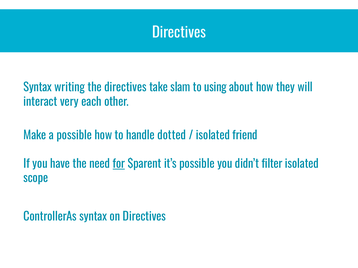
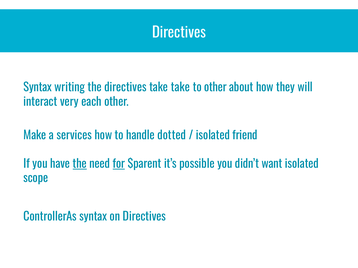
take slam: slam -> take (180, 88)
to using: using -> other (215, 88)
a possible: possible -> services (74, 136)
the underline: none -> present (80, 164)
filter: filter -> want (272, 164)
